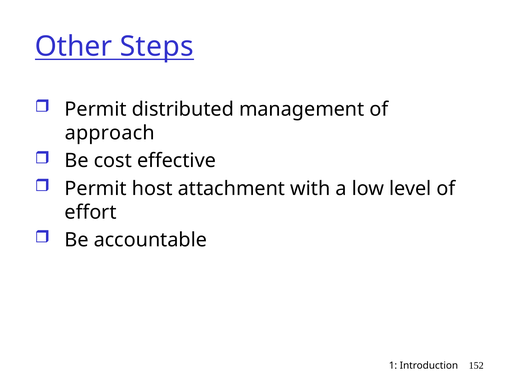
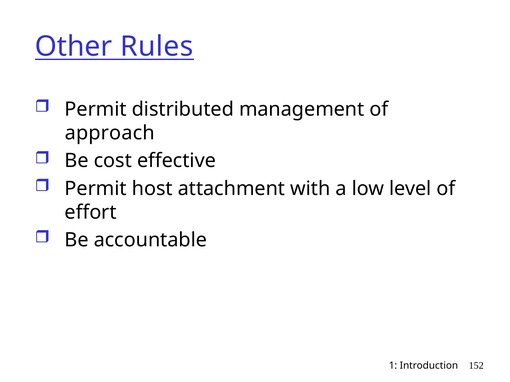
Steps: Steps -> Rules (157, 47)
